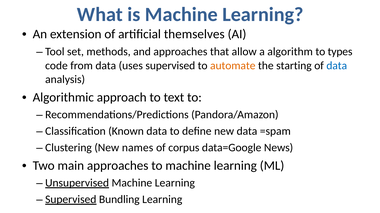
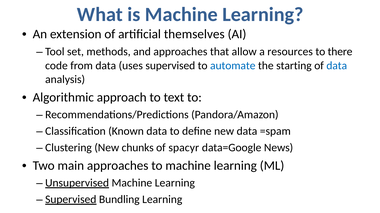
algorithm: algorithm -> resources (290, 52)
types: types -> there (340, 52)
automate colour: orange -> blue (233, 66)
names: names -> chunks (138, 148)
corpus: corpus -> spacyr (184, 148)
